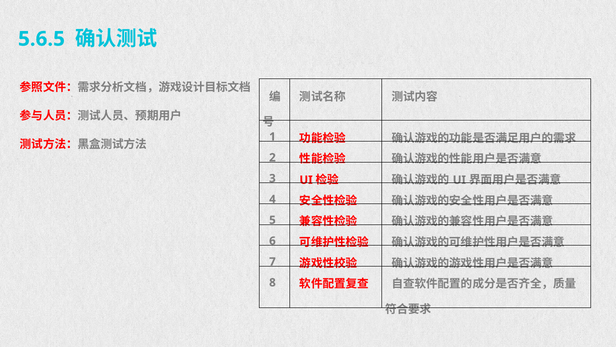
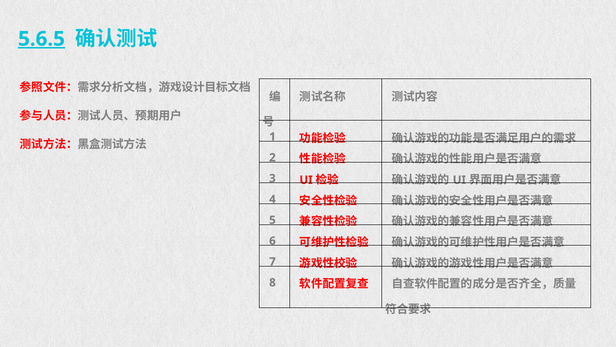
5.6.5 underline: none -> present (41, 39)
